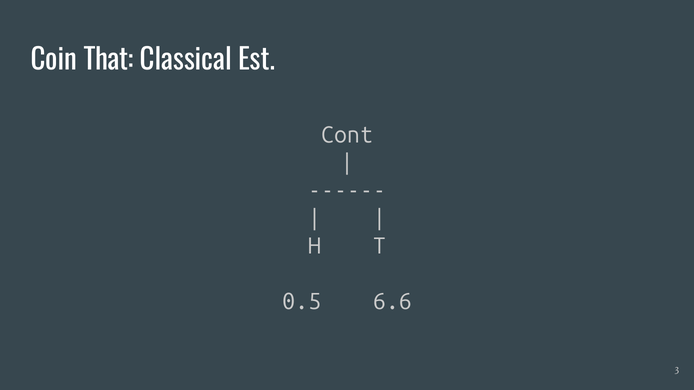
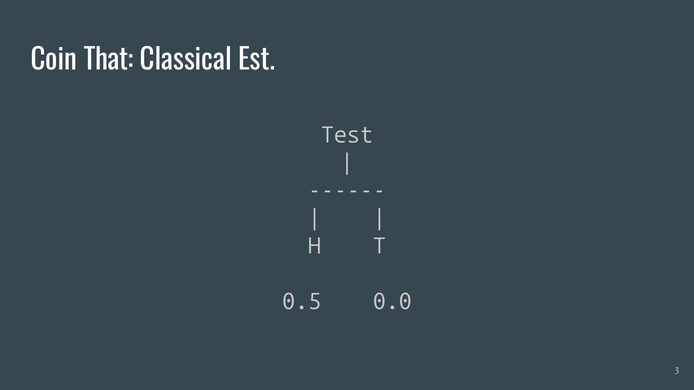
Cont: Cont -> Test (347, 135)
6.6: 6.6 -> 0.0 (392, 302)
